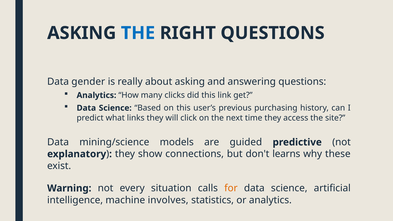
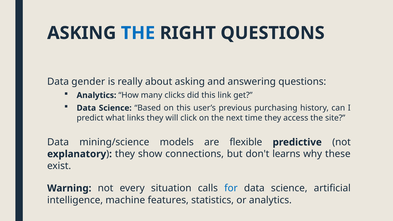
guided: guided -> flexible (246, 142)
for colour: orange -> blue (231, 188)
involves: involves -> features (168, 200)
